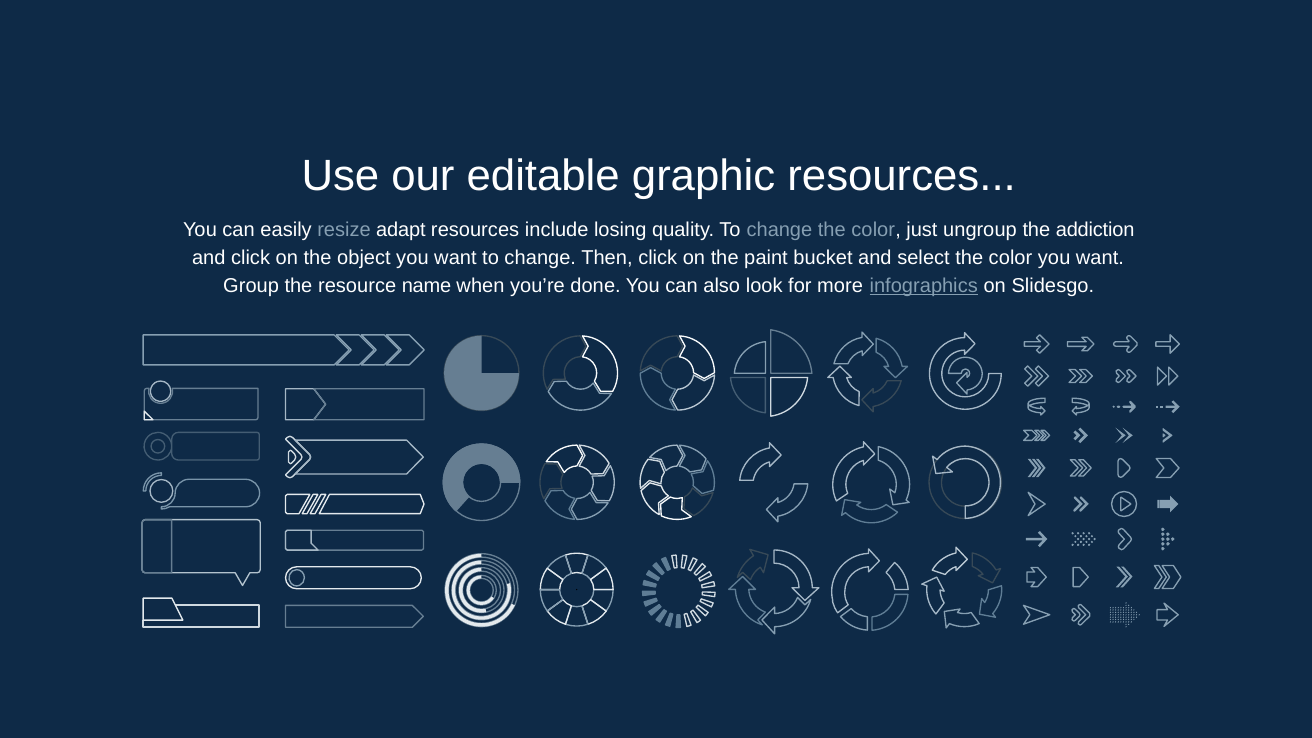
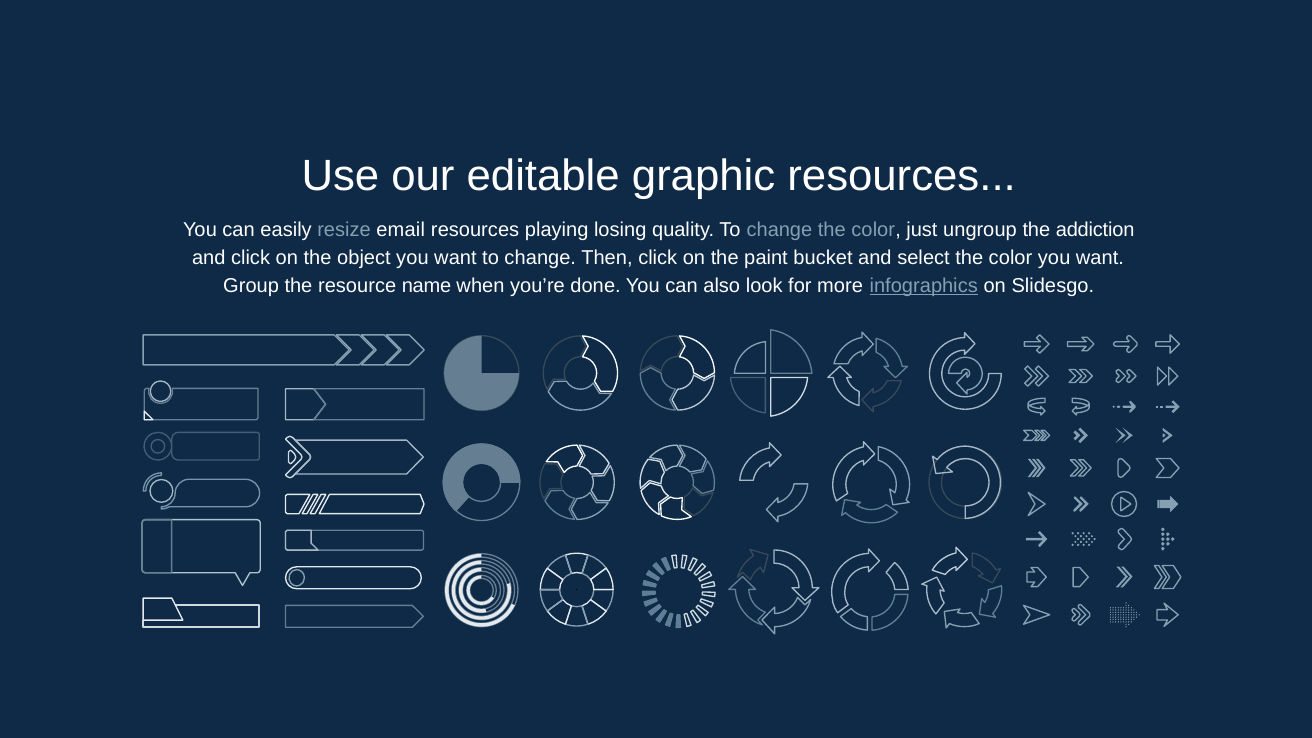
adapt: adapt -> email (401, 230)
include: include -> playing (557, 230)
